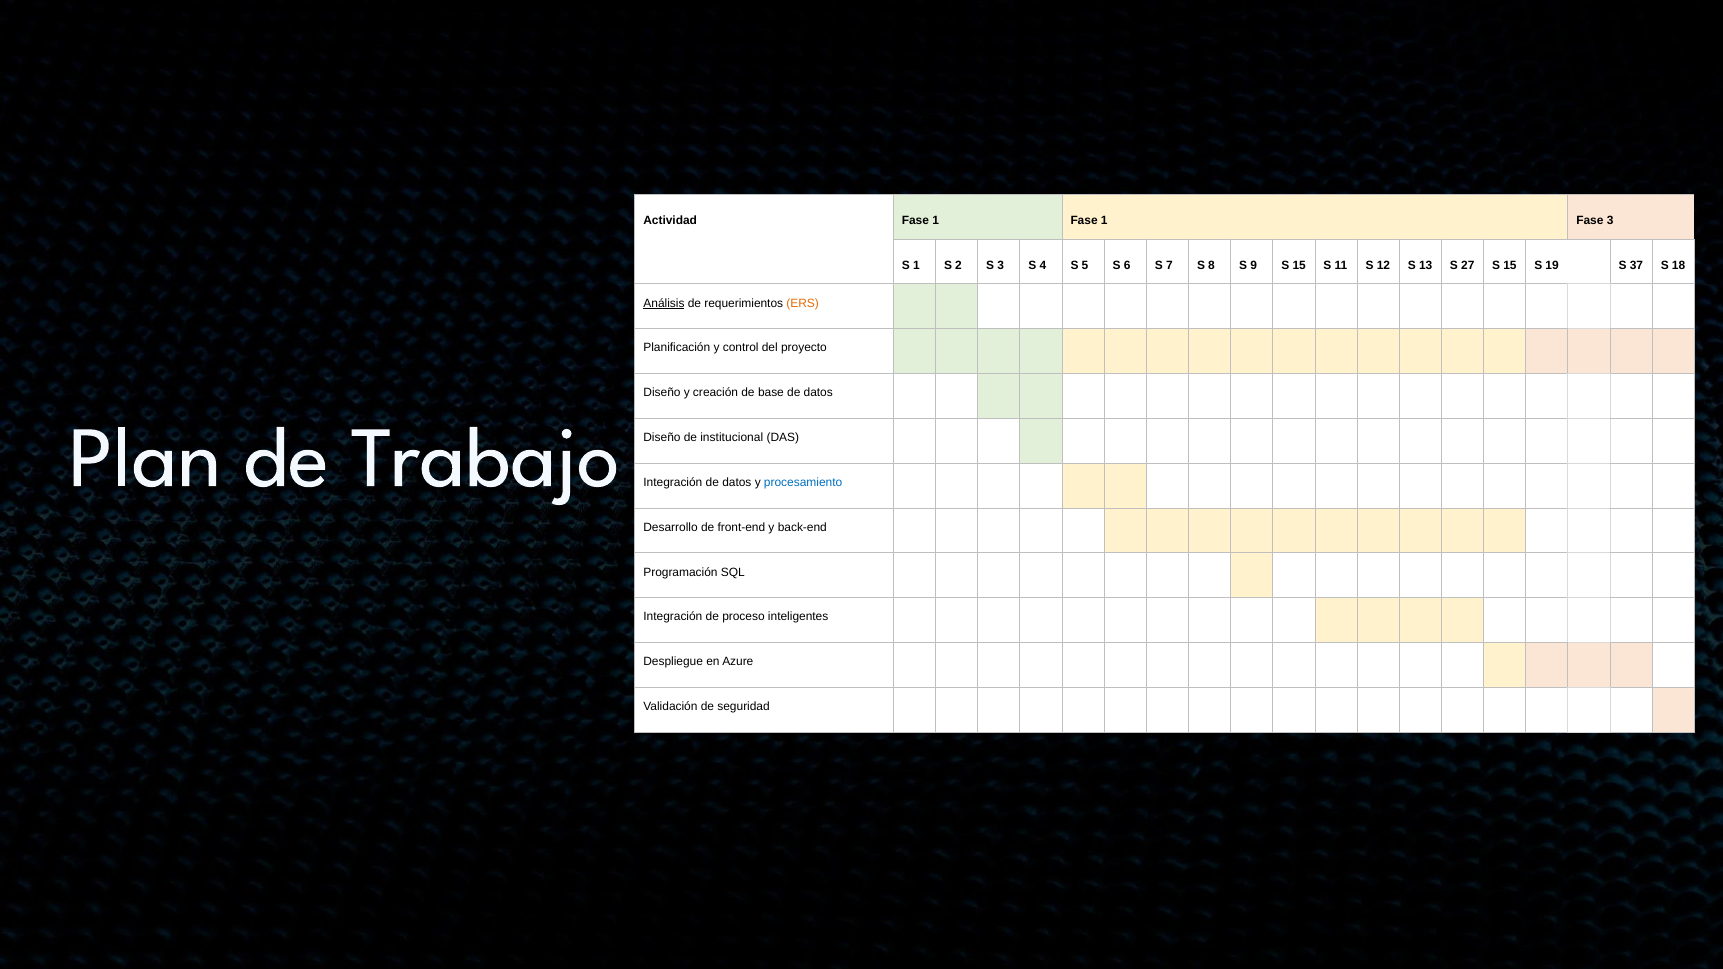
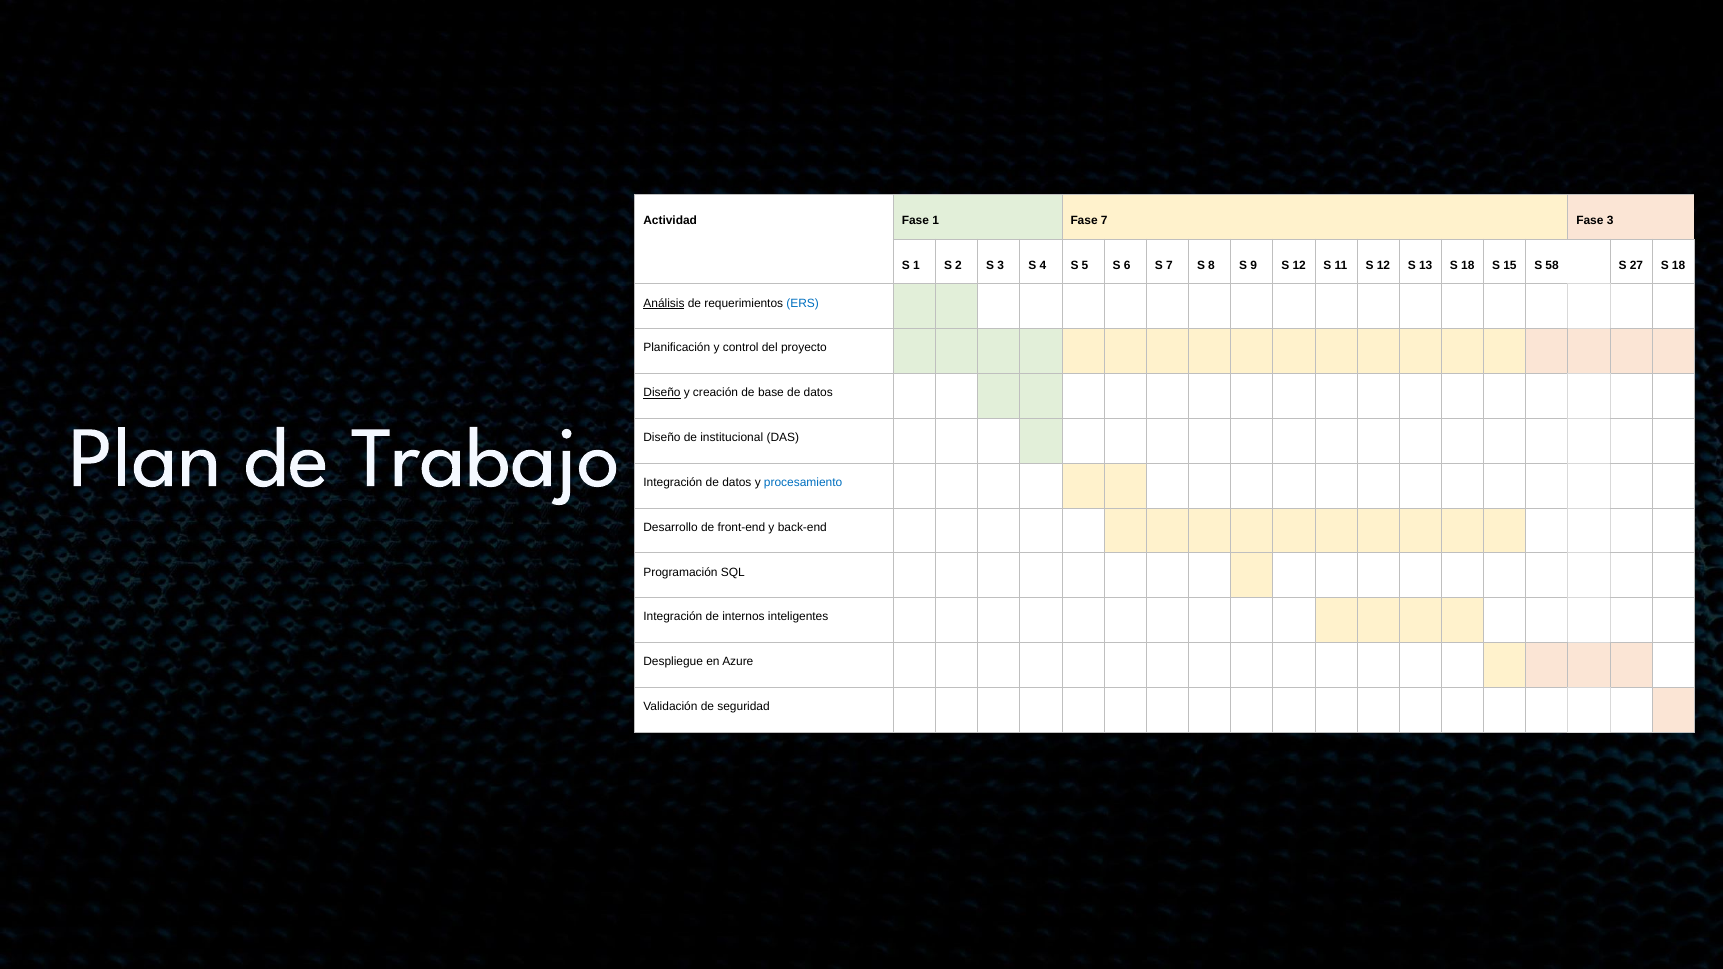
1 Fase 1: 1 -> 7 (1104, 220)
9 S 15: 15 -> 12 (1299, 265)
13 S 27: 27 -> 18 (1468, 265)
19: 19 -> 58 (1552, 265)
37: 37 -> 27 (1636, 265)
ERS colour: orange -> blue (803, 303)
Diseño underline: none -> present (662, 393)
proceso: proceso -> internos (743, 617)
